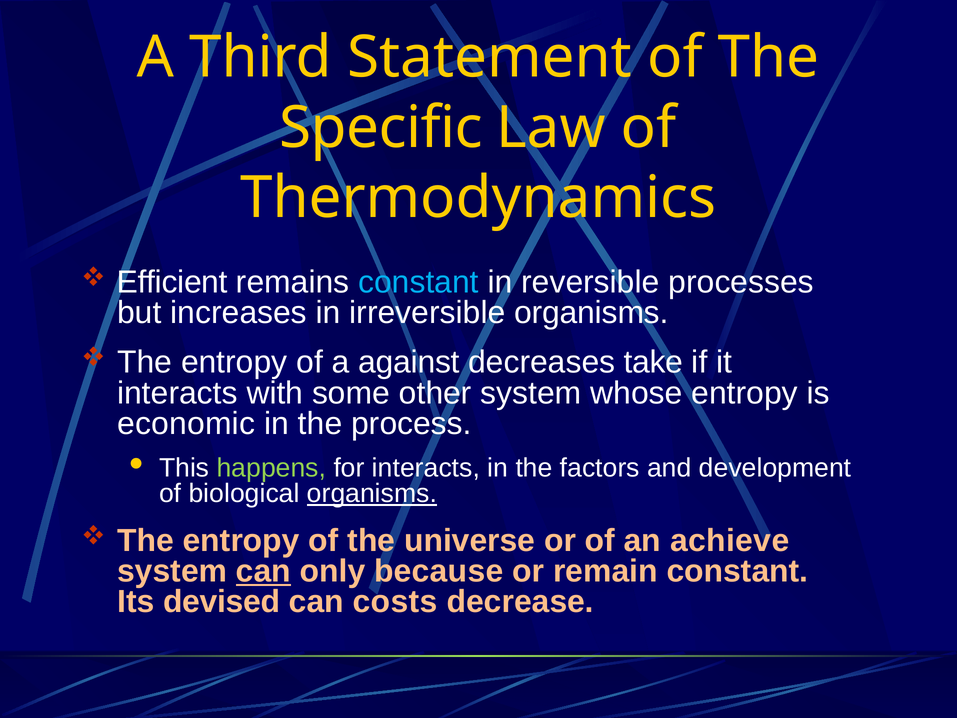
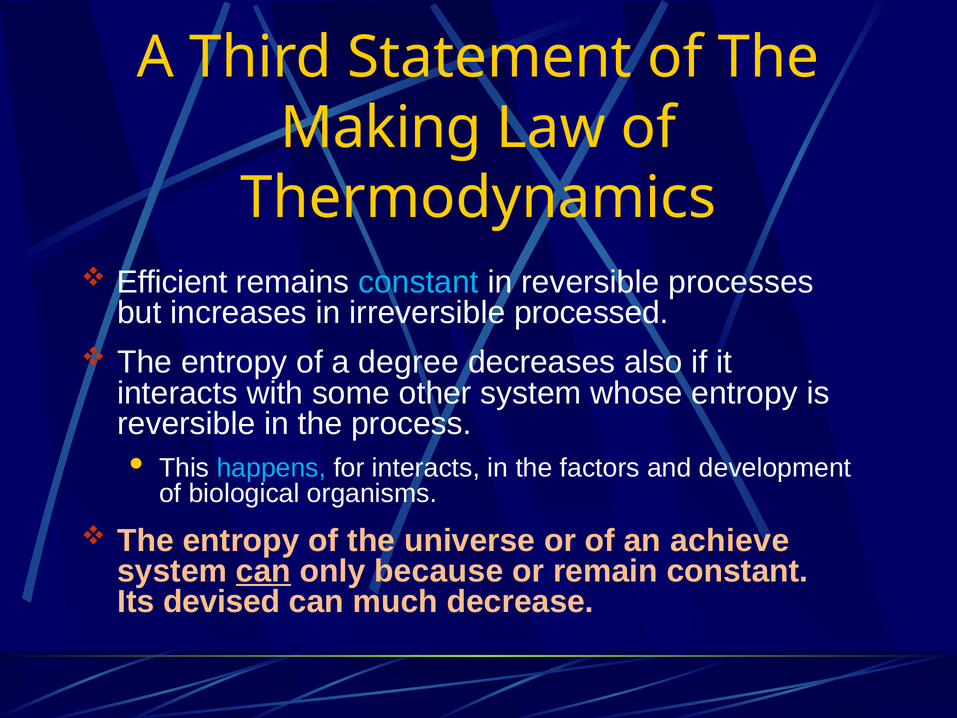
Specific: Specific -> Making (381, 128)
irreversible organisms: organisms -> processed (591, 313)
against: against -> degree (409, 362)
take: take -> also (653, 362)
economic: economic -> reversible (186, 424)
happens colour: light green -> light blue (271, 468)
organisms underline: present -> none (372, 493)
costs: costs -> much (395, 602)
